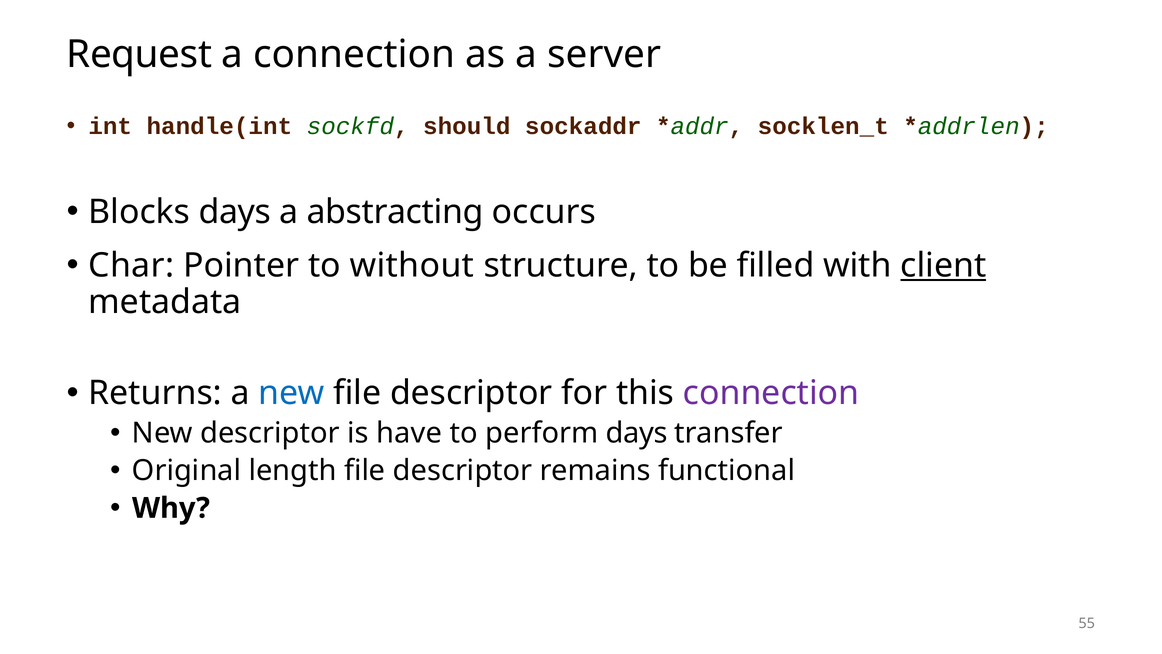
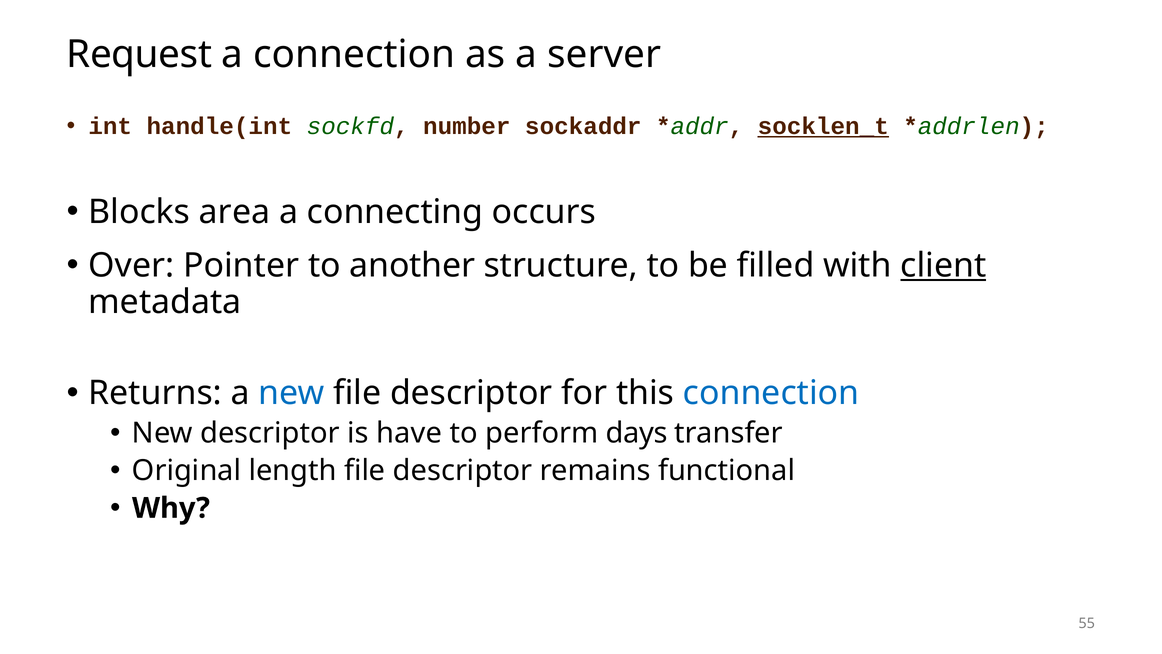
should: should -> number (467, 126)
socklen_t underline: none -> present (823, 126)
Blocks days: days -> area (235, 212)
abstracting: abstracting -> connecting (395, 212)
Char: Char -> Over (131, 265)
without: without -> another (412, 265)
connection colour: purple -> blue (771, 393)
